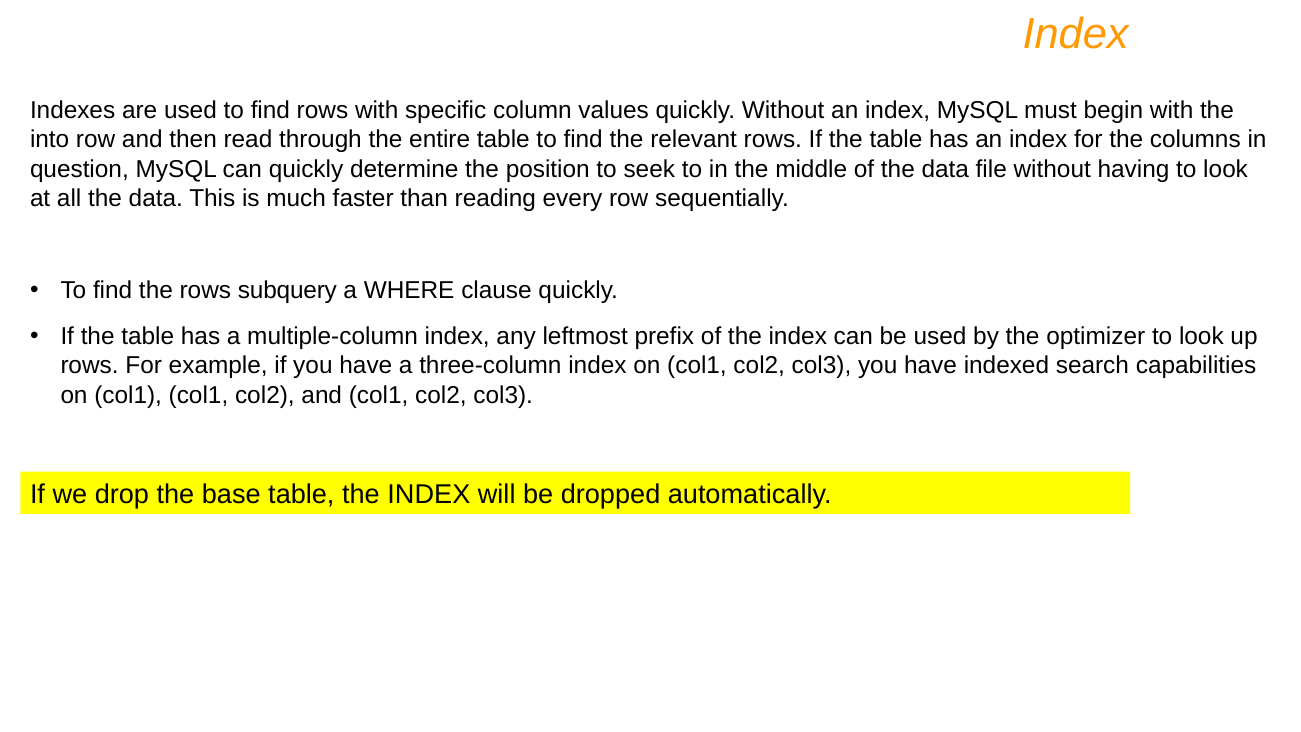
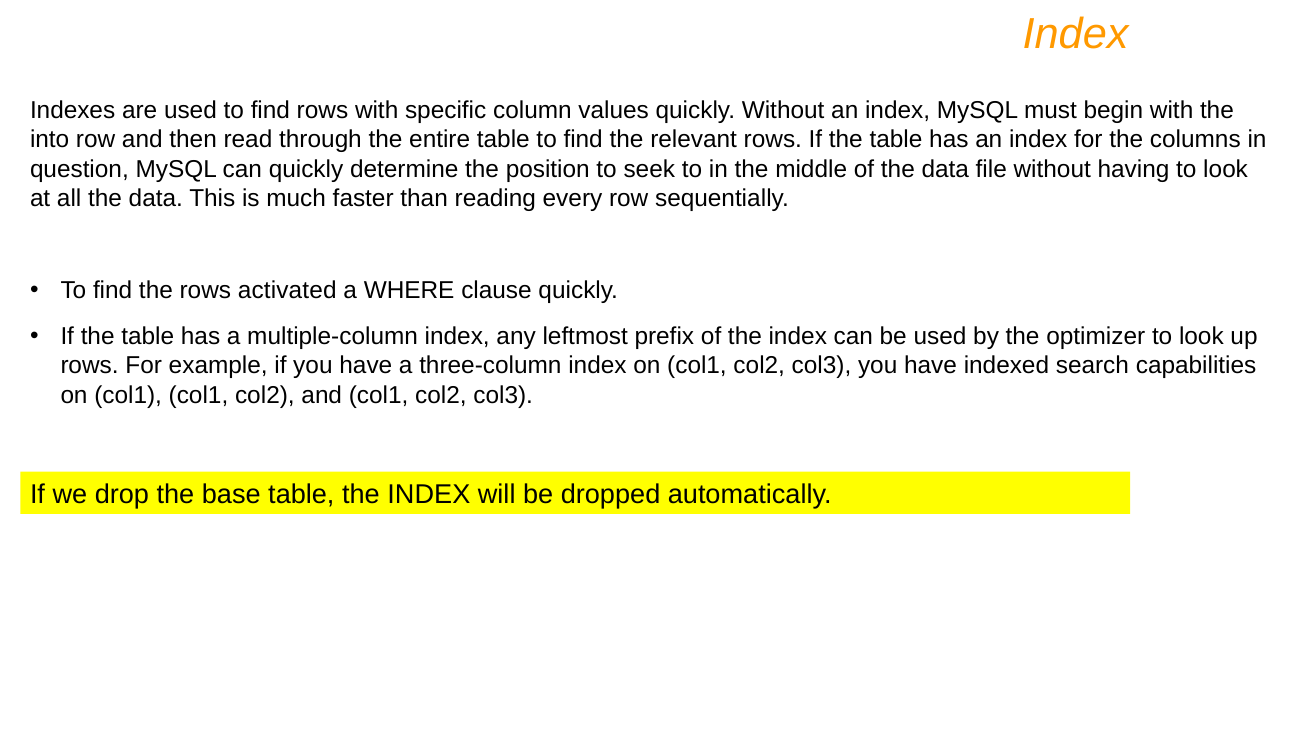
subquery: subquery -> activated (287, 291)
